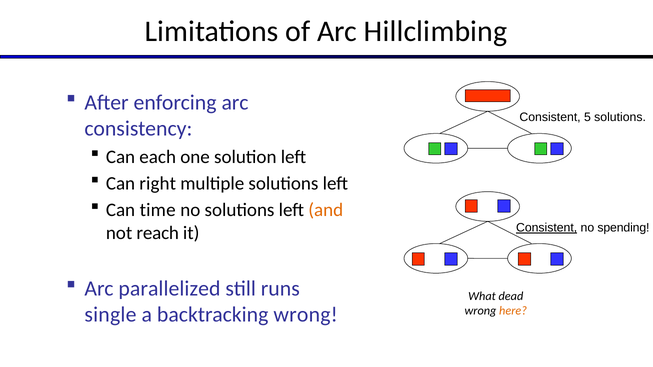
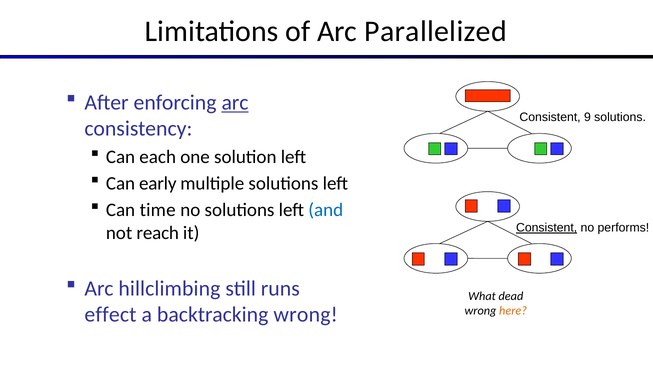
Hillclimbing: Hillclimbing -> Parallelized (436, 31)
arc underline: none -> present (235, 103)
5: 5 -> 9 (587, 117)
right: right -> early (158, 184)
and colour: orange -> blue (326, 210)
spending: spending -> performs (623, 228)
parallelized: parallelized -> hillclimbing (169, 289)
single: single -> effect (110, 315)
